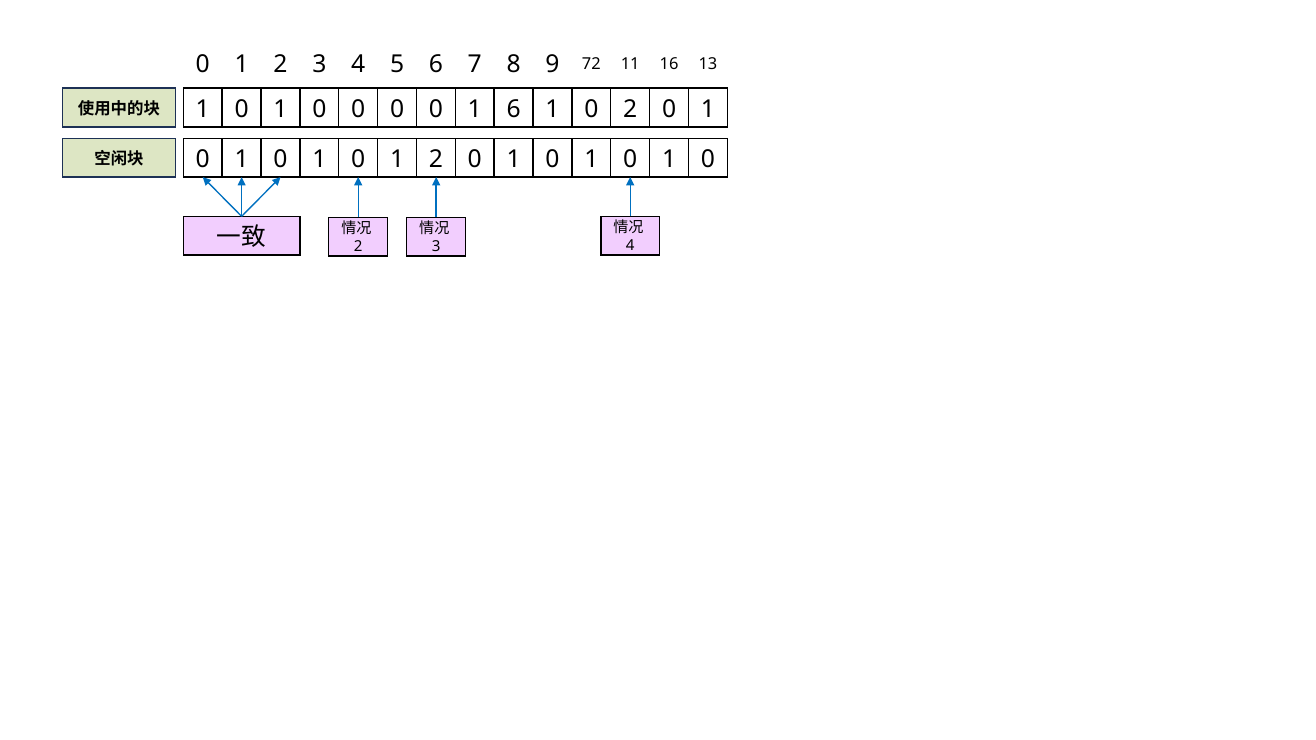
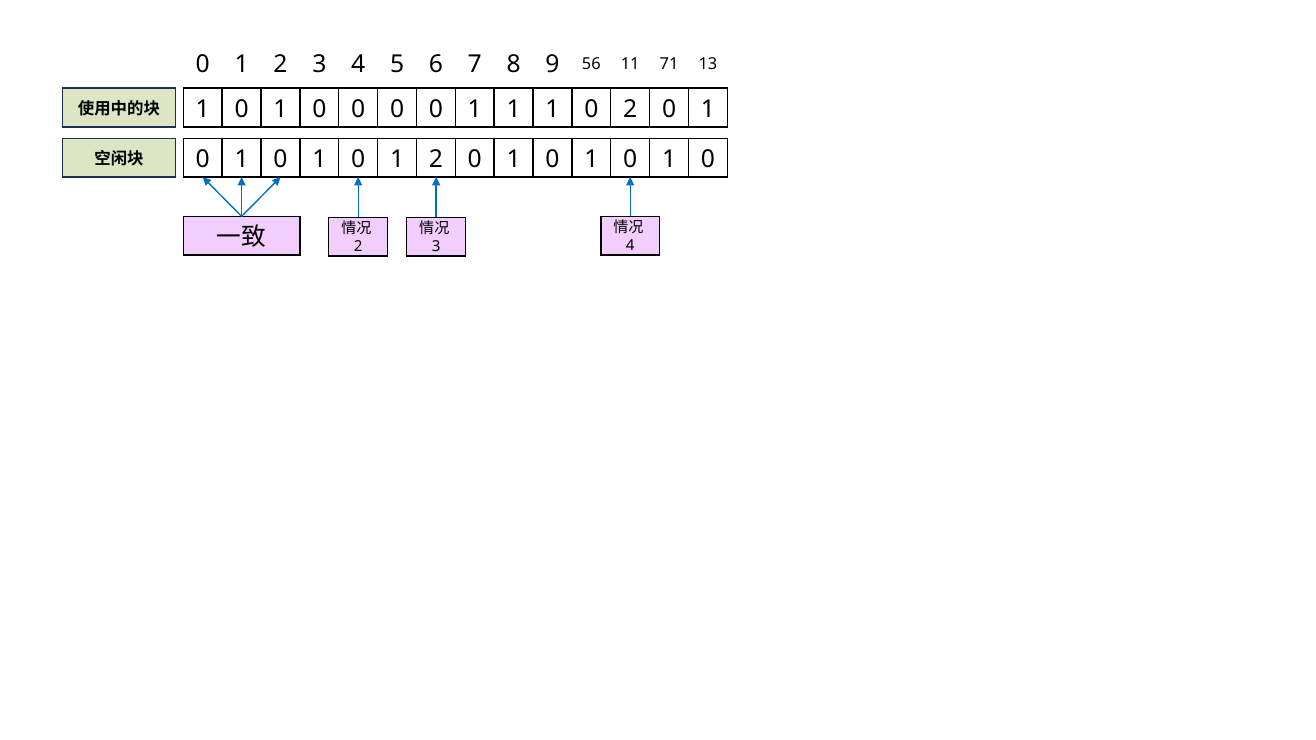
72: 72 -> 56 (591, 64)
16: 16 -> 71 (669, 64)
6: 6 -> 1 (514, 109)
